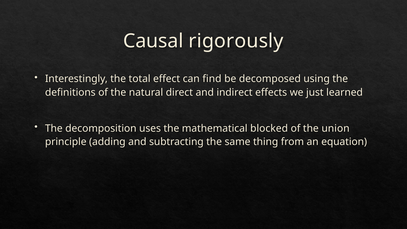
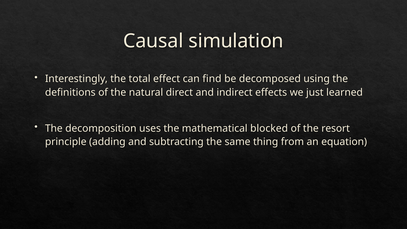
rigorously: rigorously -> simulation (236, 41)
union: union -> resort (336, 128)
